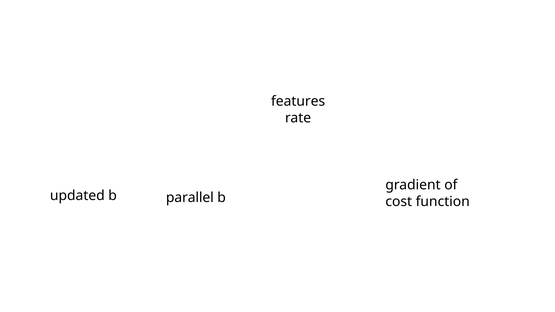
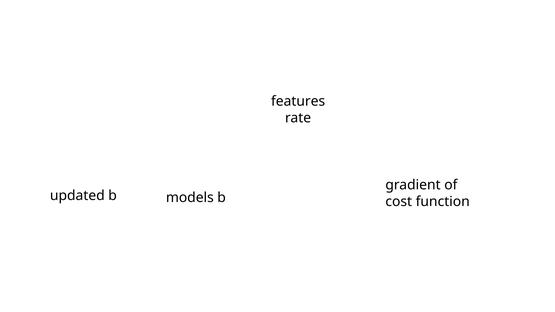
parallel: parallel -> models (190, 198)
